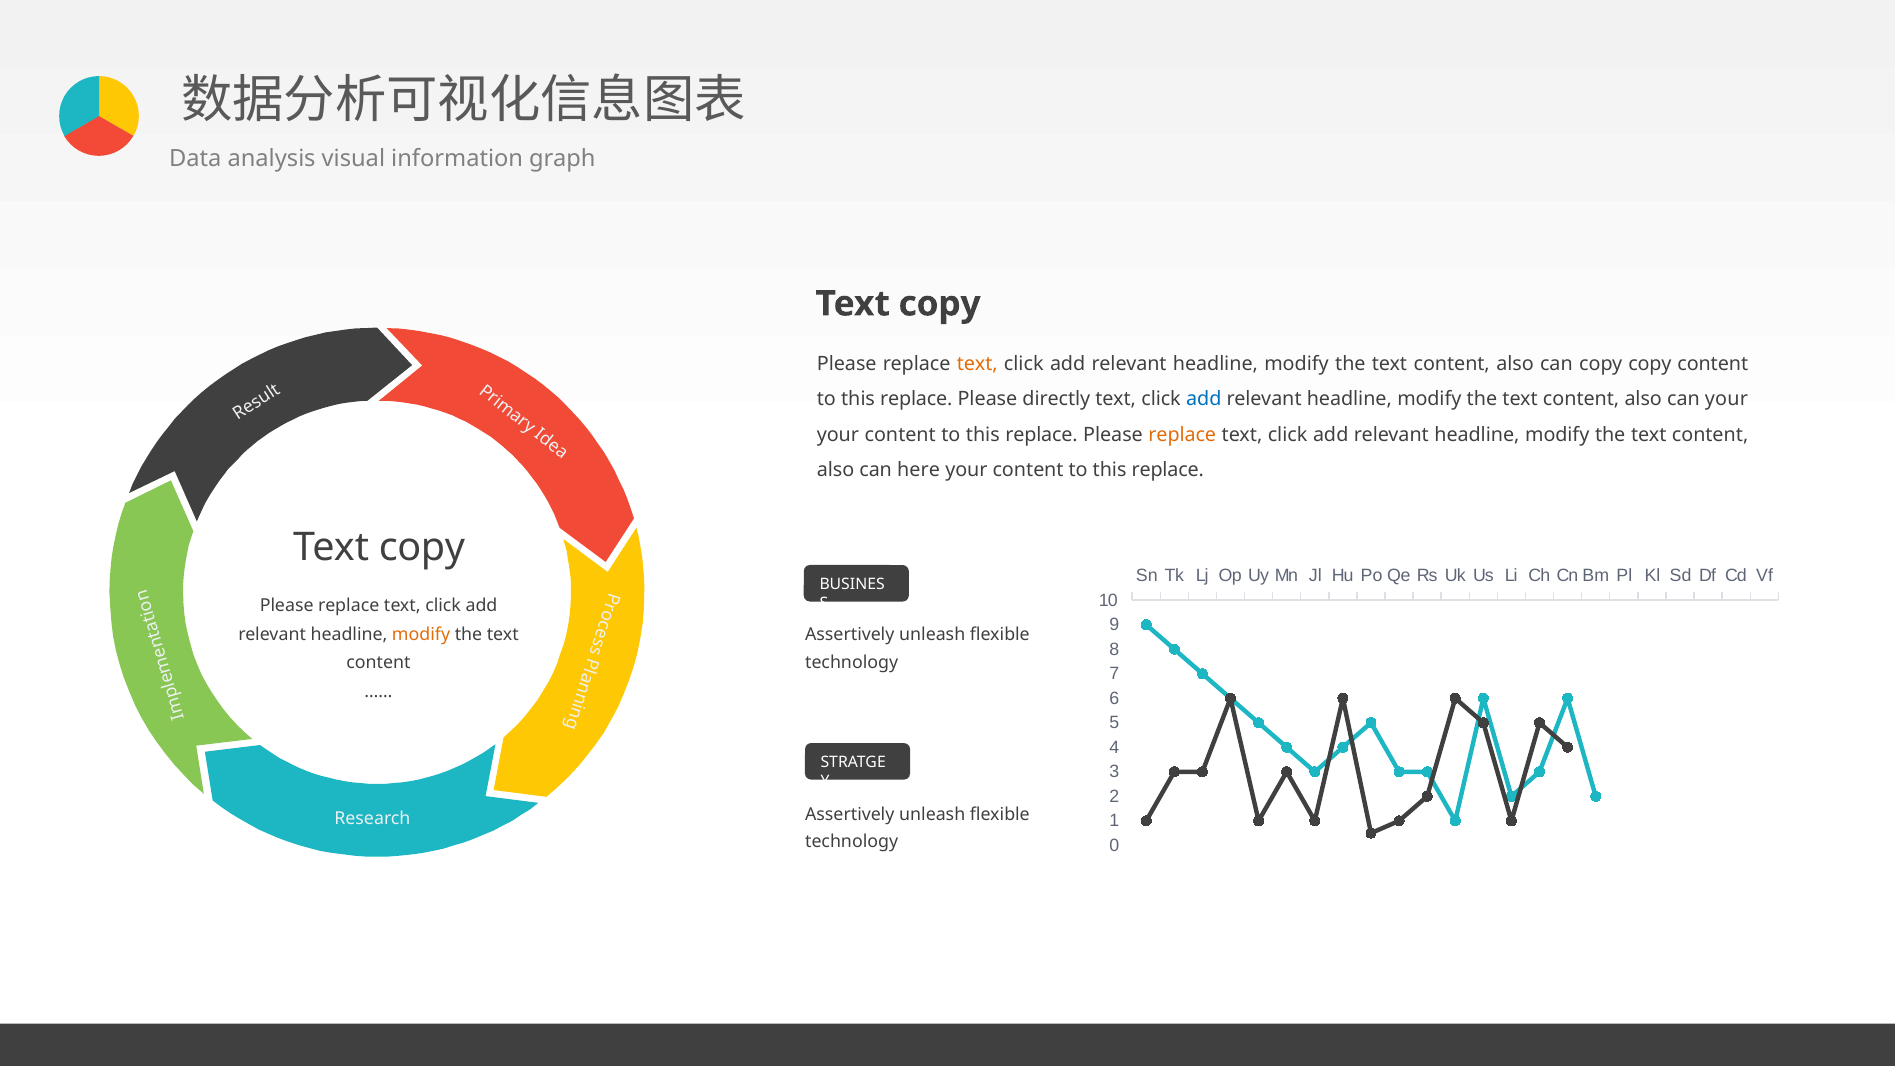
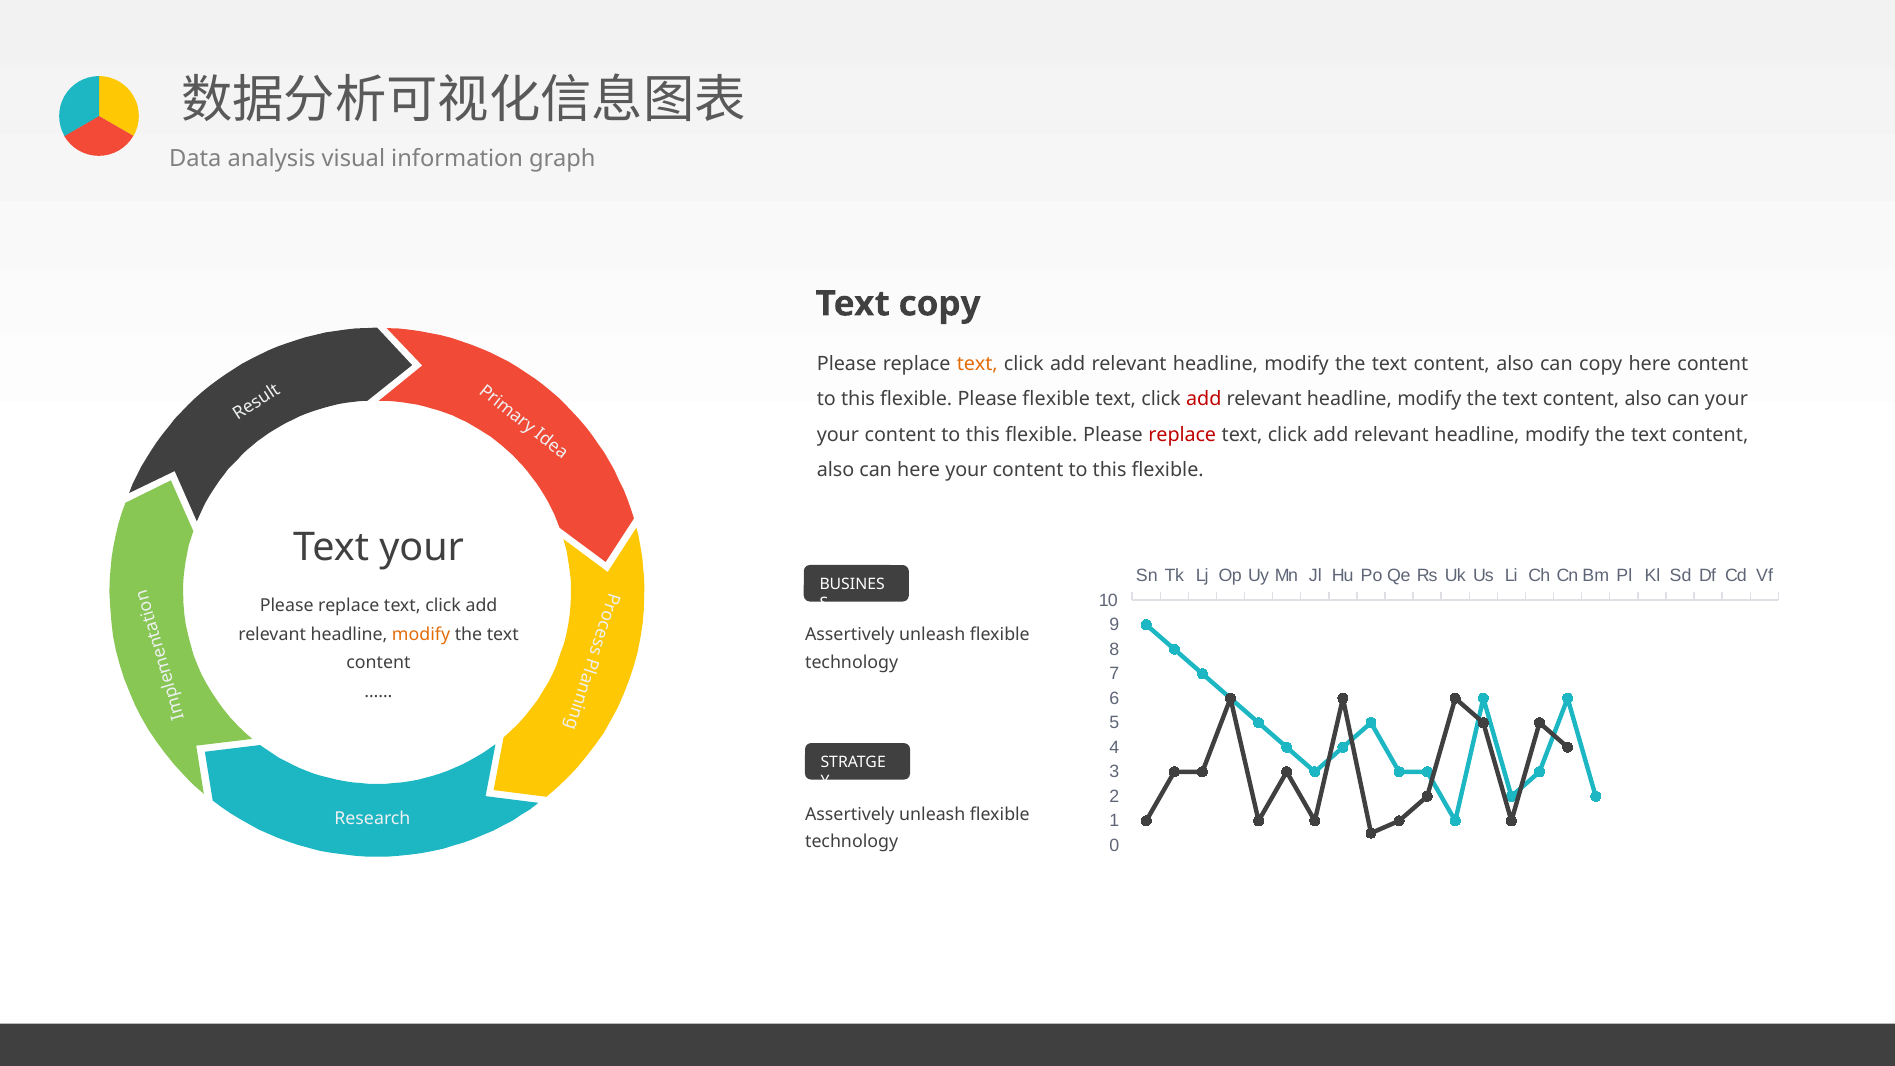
copy copy: copy -> here (1650, 364)
replace: replace -> flexible (916, 399)
Please directly: directly -> flexible (1056, 399)
add colour: blue -> red (1204, 399)
replace: replace -> flexible (1041, 435)
replace colour: orange -> red (1182, 435)
replace: replace -> flexible (1168, 470)
copy: copy -> your (422, 547)
